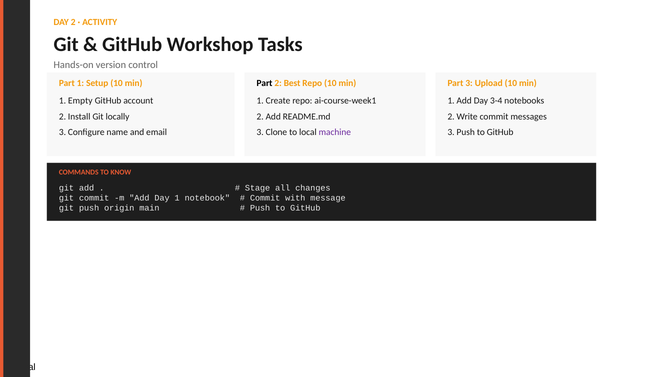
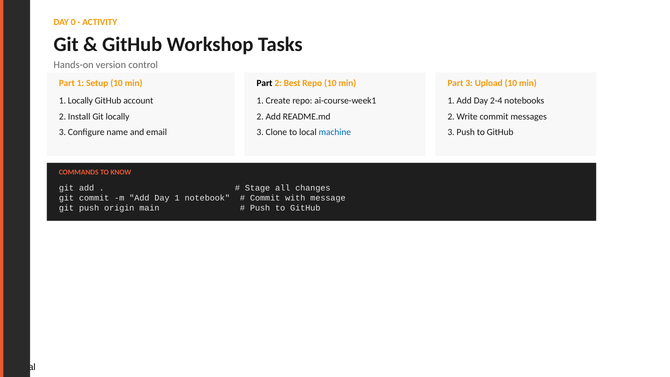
DAY 2: 2 -> 0 (73, 22)
1 Empty: Empty -> Locally (80, 101)
3-4: 3-4 -> 2-4 (496, 101)
machine colour: purple -> blue (335, 132)
